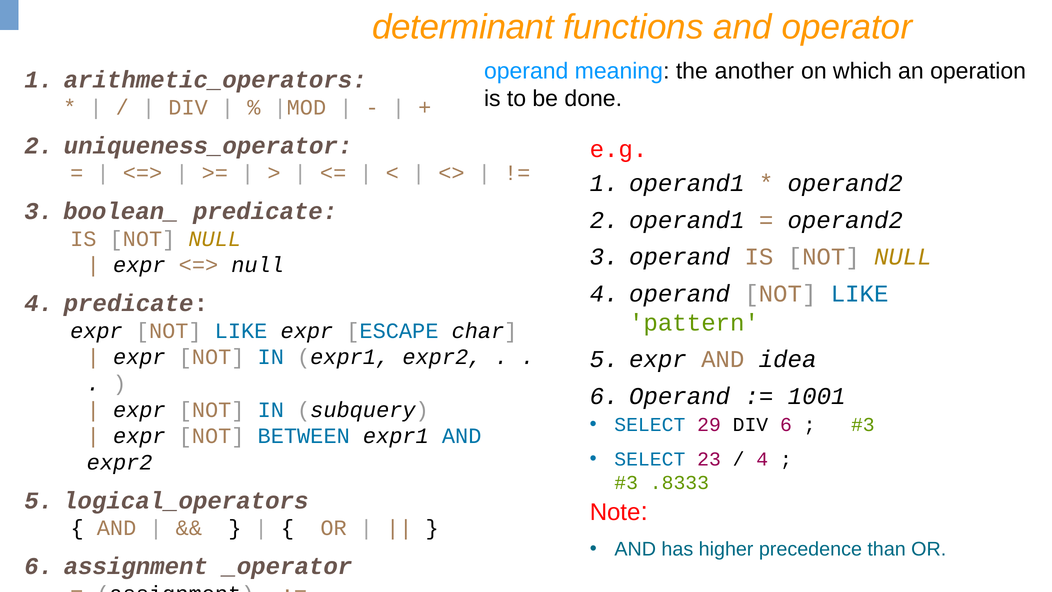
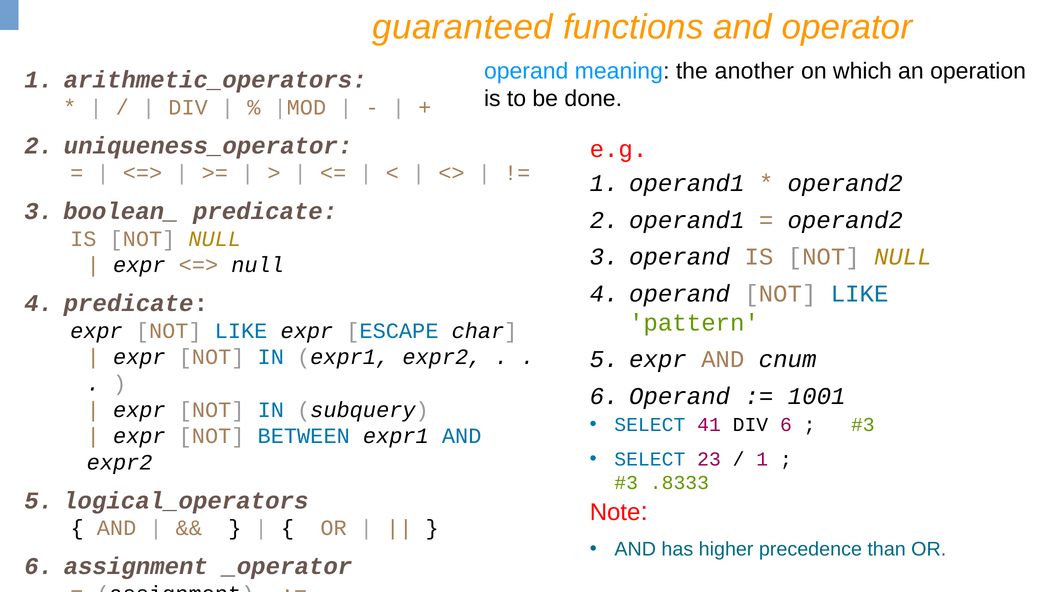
determinant: determinant -> guaranteed (463, 27)
idea: idea -> cnum (788, 359)
29: 29 -> 41 (709, 425)
4: 4 -> 1 (762, 459)
